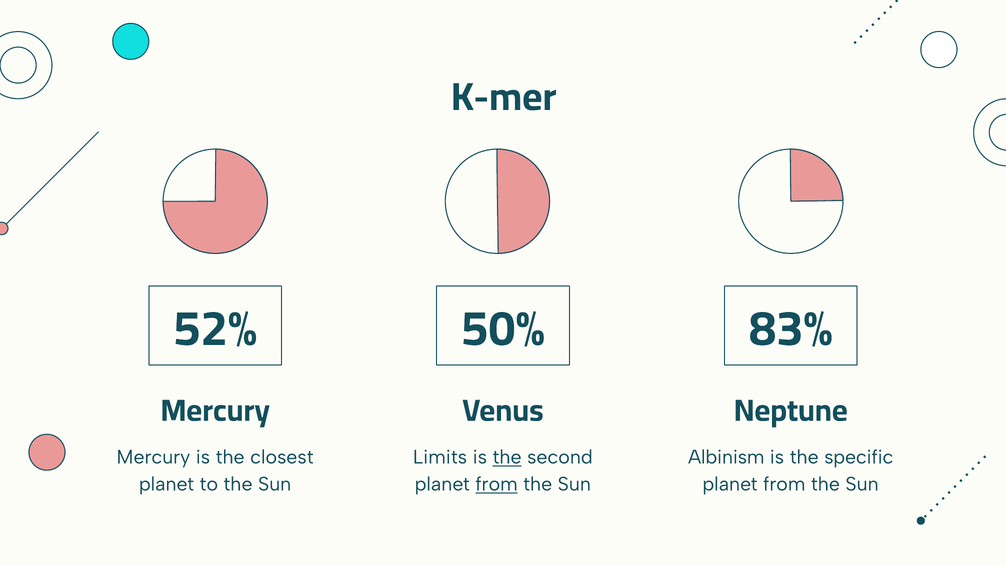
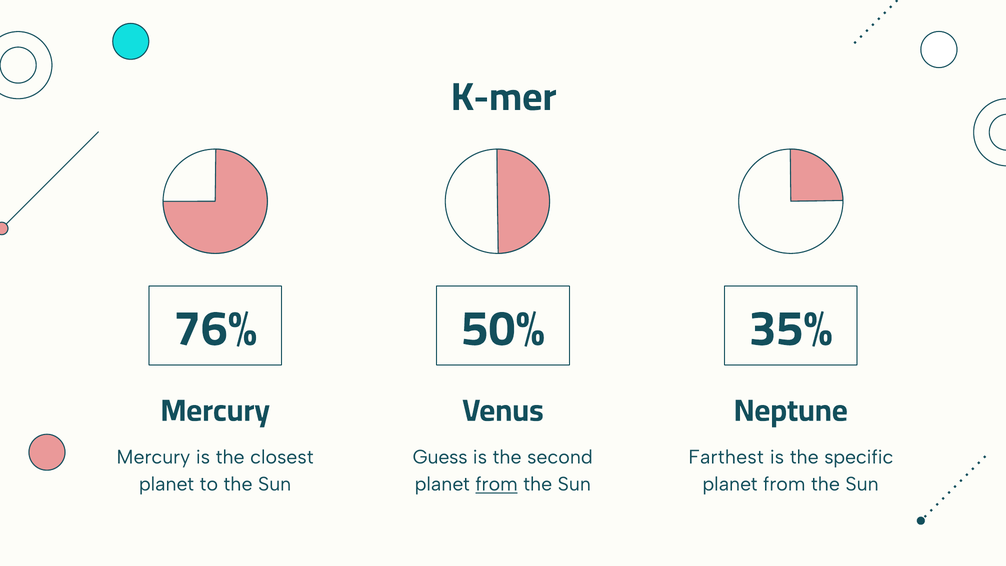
52%: 52% -> 76% (215, 329)
83%: 83% -> 35% (791, 329)
Limits: Limits -> Guess (440, 457)
the underline: present -> none (507, 457)
Albinism: Albinism -> Farthest (726, 457)
